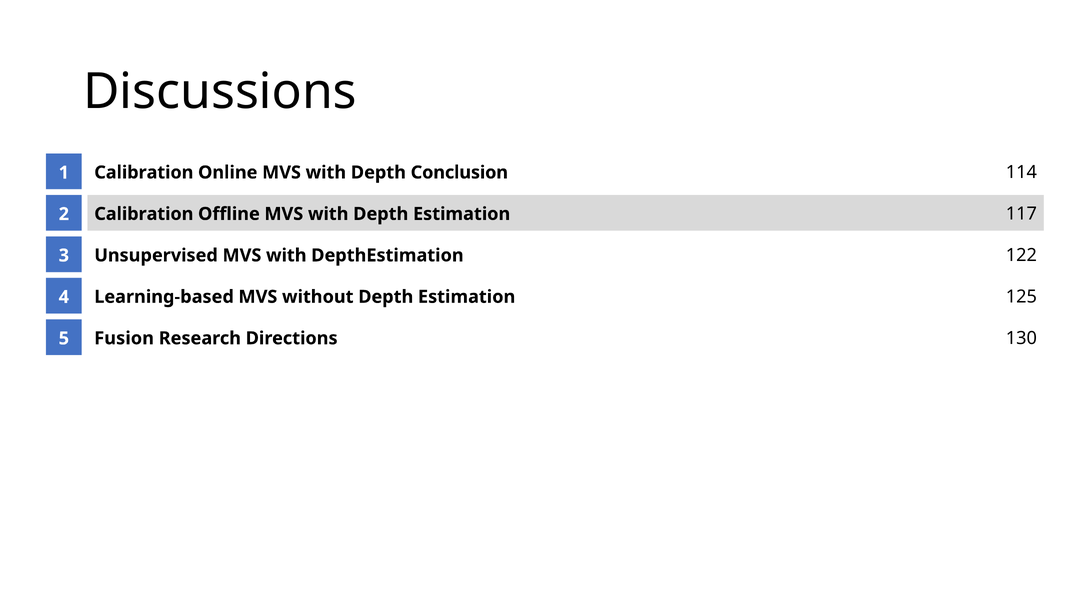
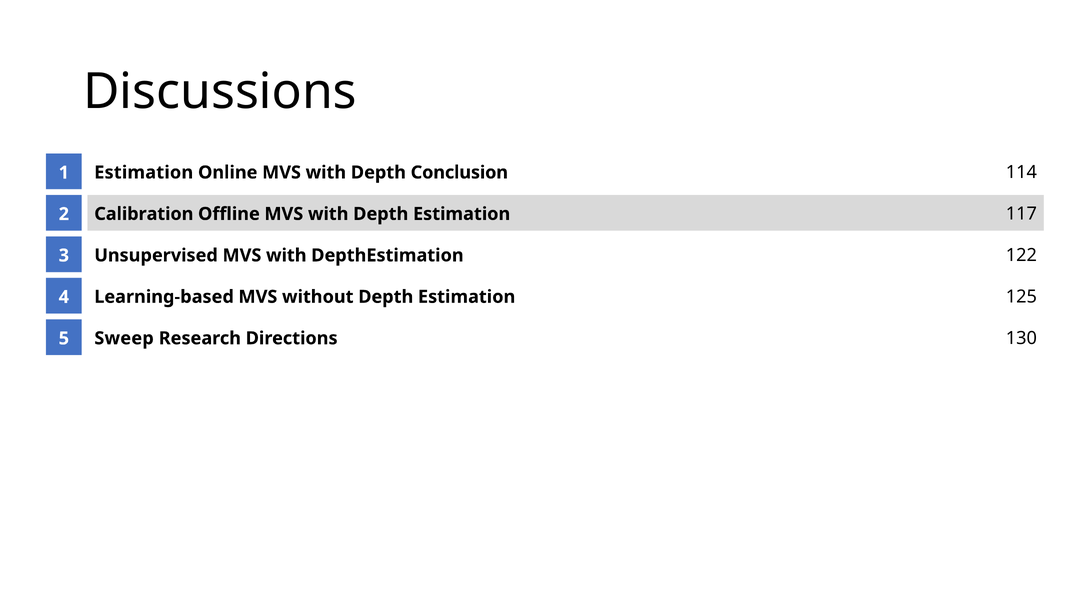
Calibration: Calibration -> Estimation (144, 173)
Fusion: Fusion -> Sweep (124, 338)
